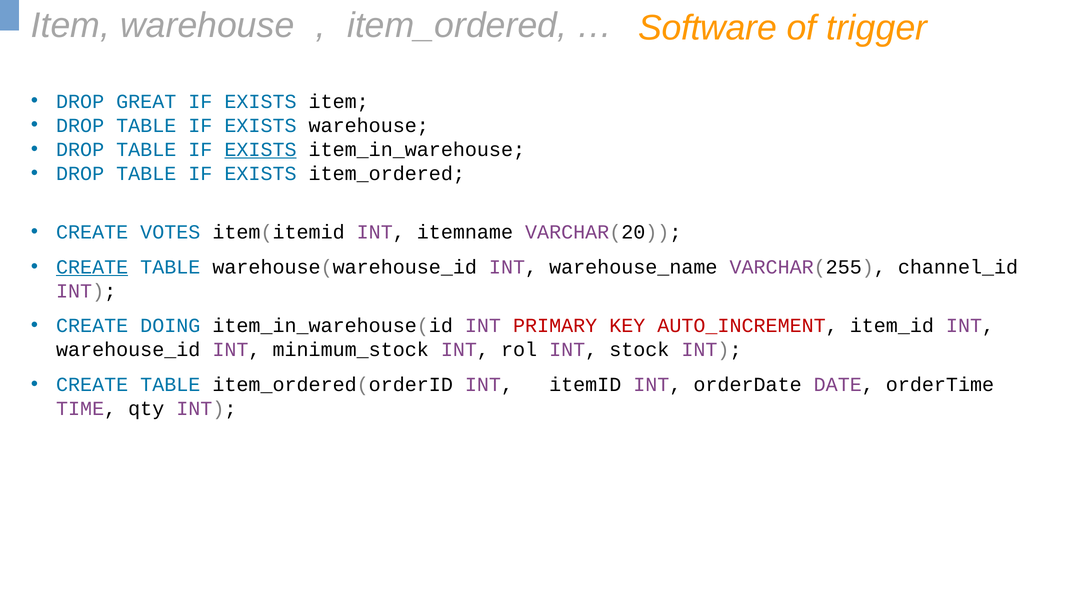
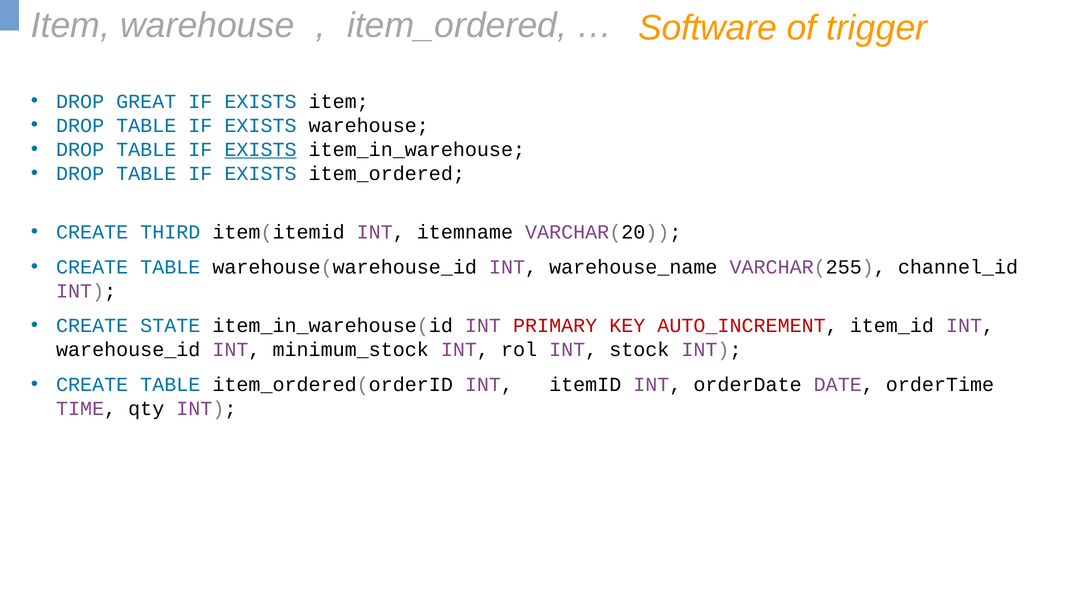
VOTES: VOTES -> THIRD (170, 232)
CREATE underline: present -> none (92, 267)
DOING: DOING -> STATE (170, 326)
